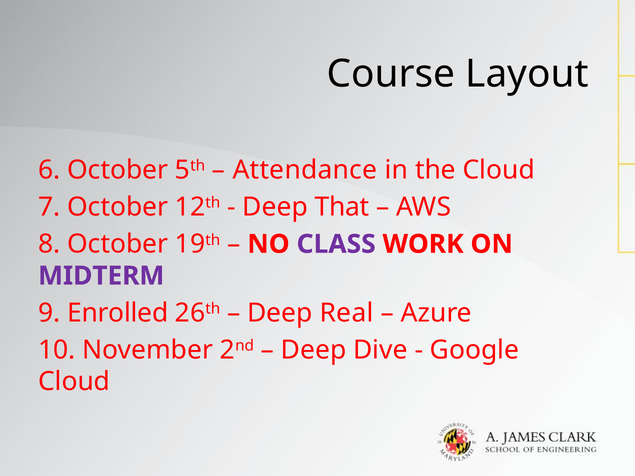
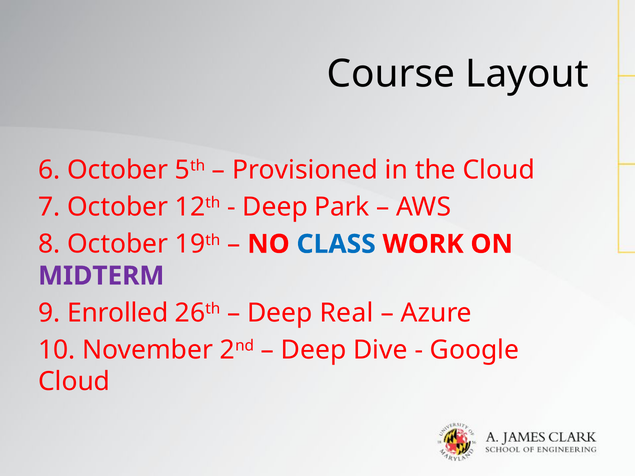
Attendance: Attendance -> Provisioned (305, 170)
That: That -> Park (342, 207)
CLASS colour: purple -> blue (336, 244)
